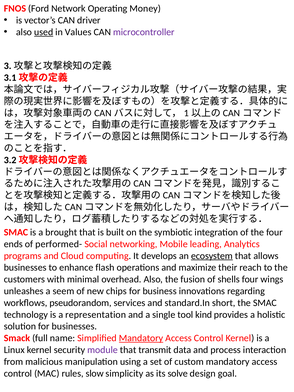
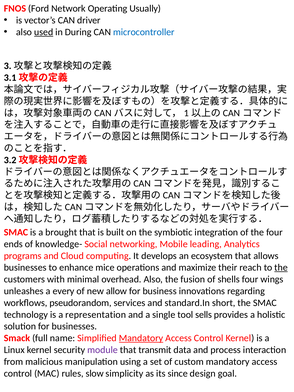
Money: Money -> Usually (145, 8)
Values: Values -> During (78, 32)
microcontroller colour: purple -> blue (144, 32)
performed-: performed- -> knowledge- (59, 244)
ecosystem underline: present -> none (212, 256)
flash: flash -> mice (105, 268)
the underline: none -> present (281, 268)
seem: seem -> every (64, 291)
chips: chips -> allow (116, 291)
kind: kind -> sells (204, 315)
solve: solve -> since (178, 373)
